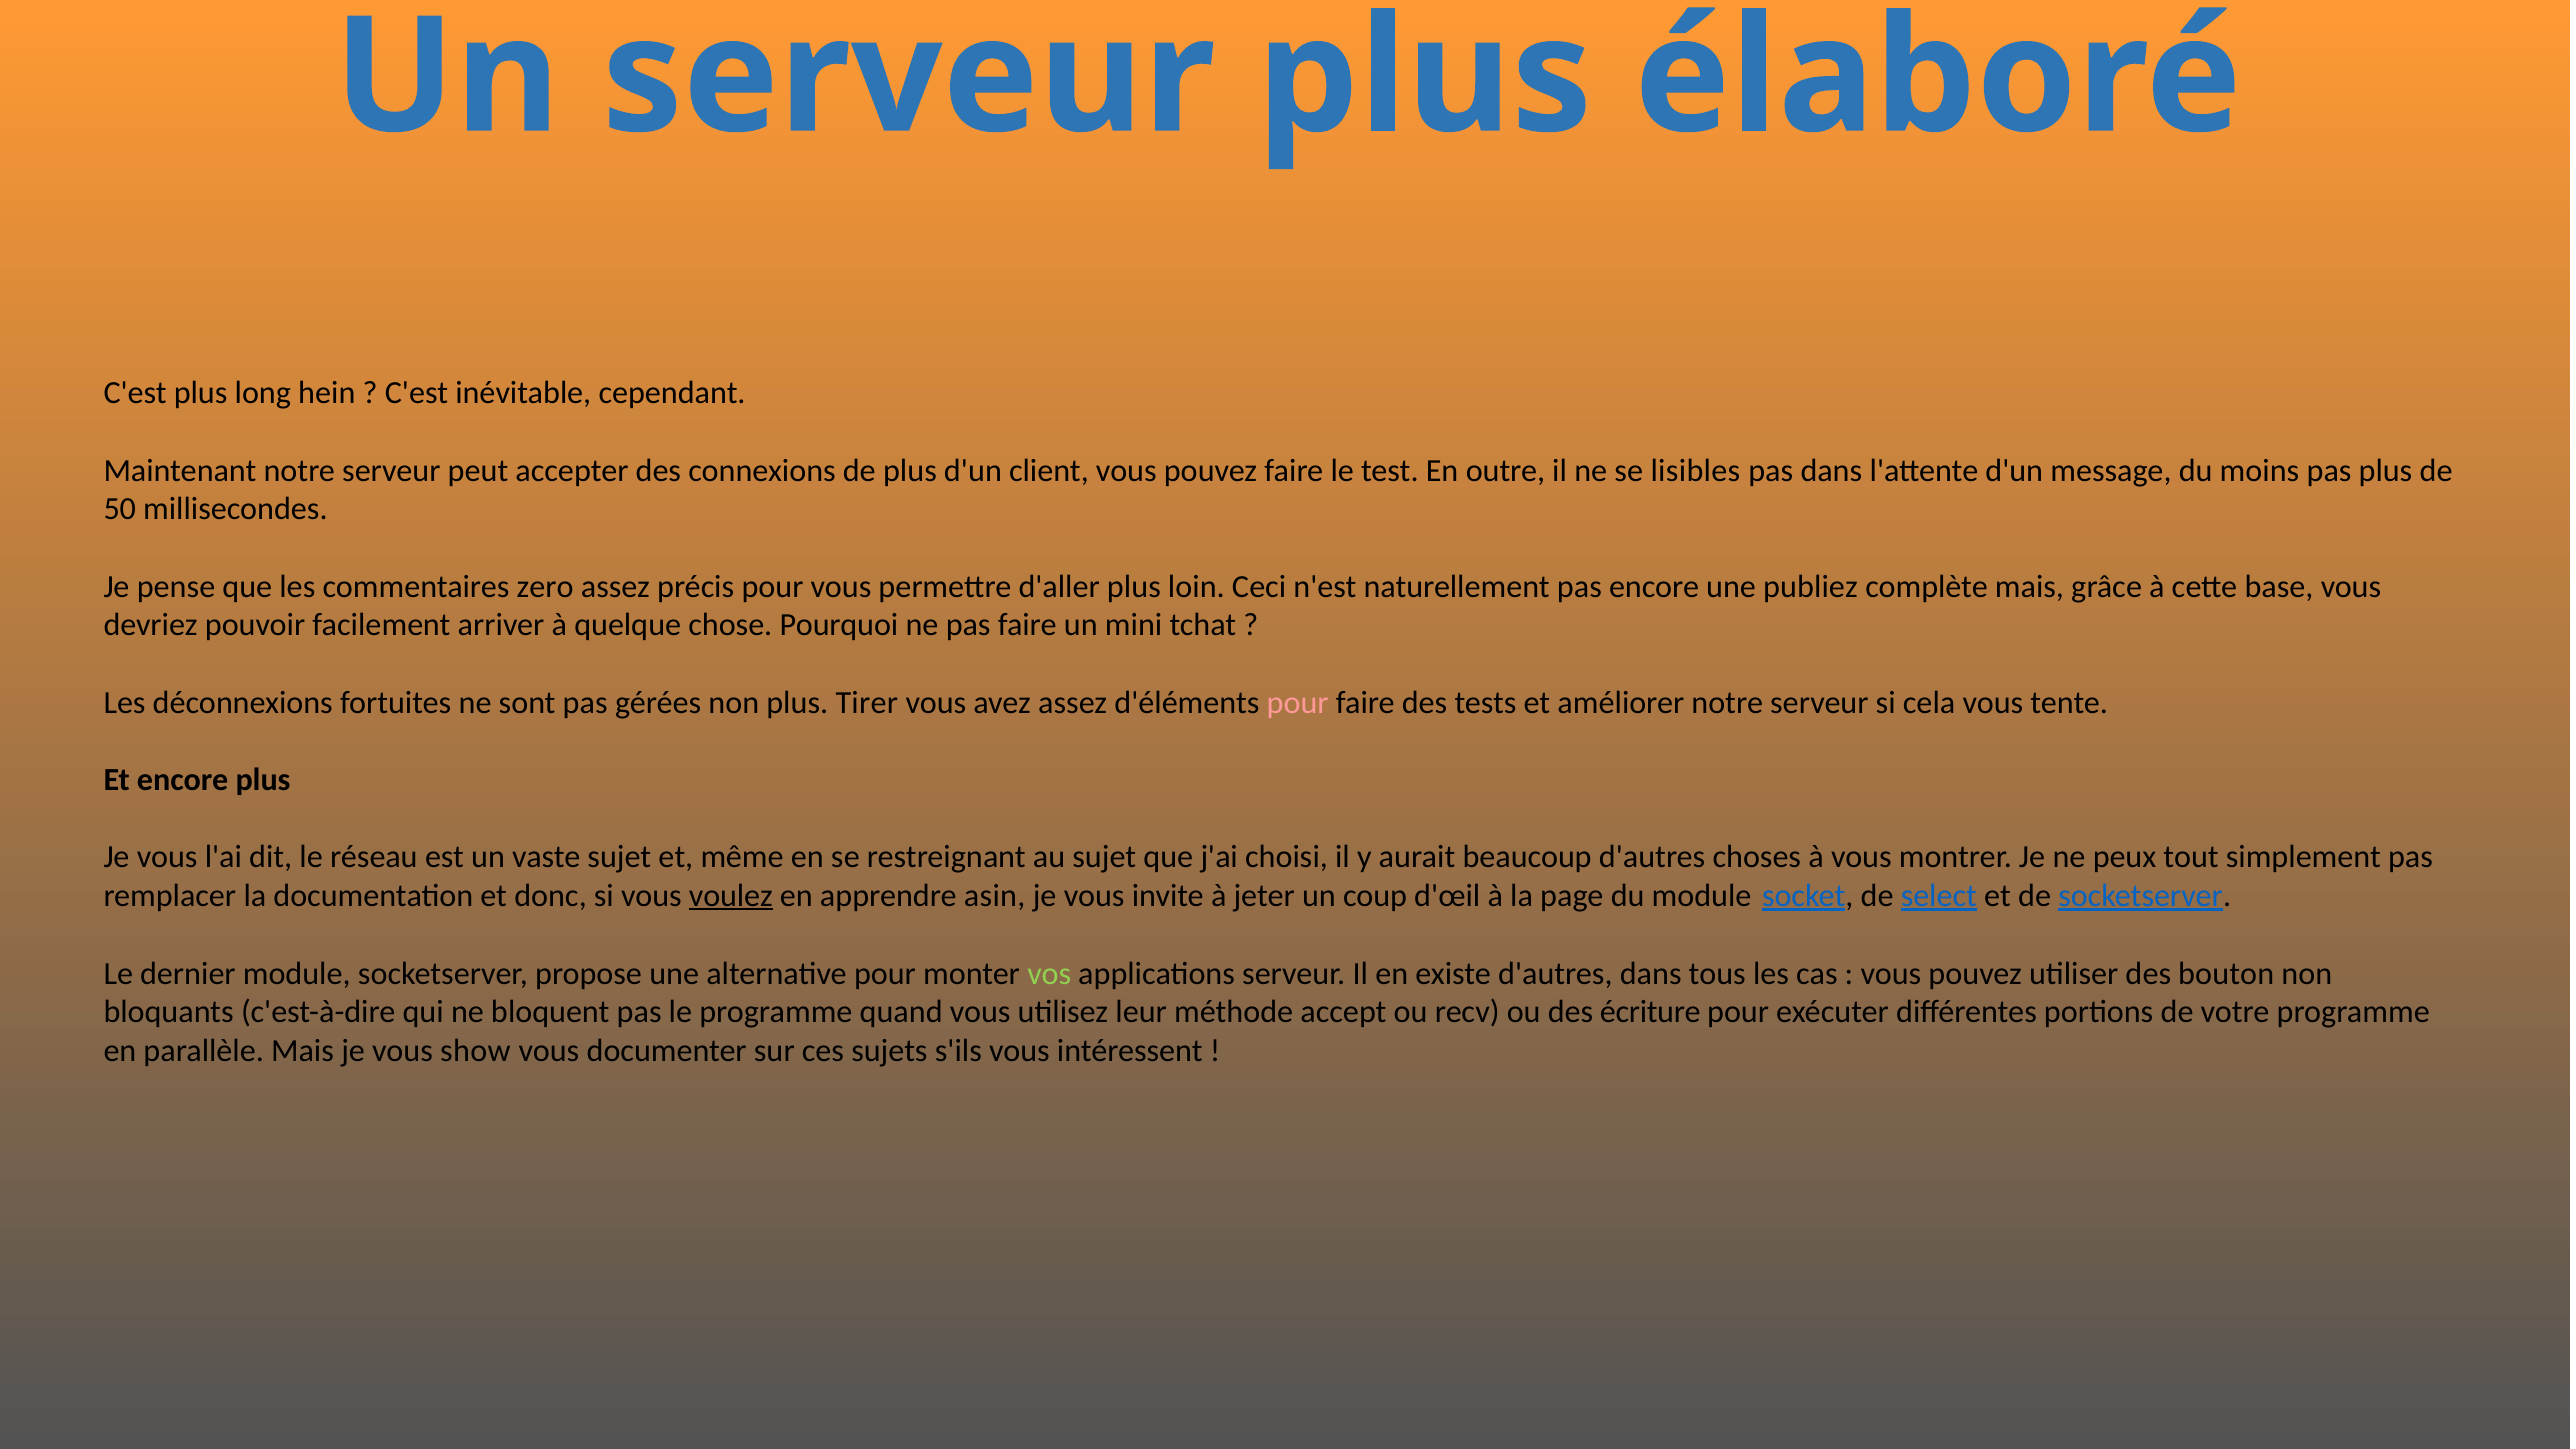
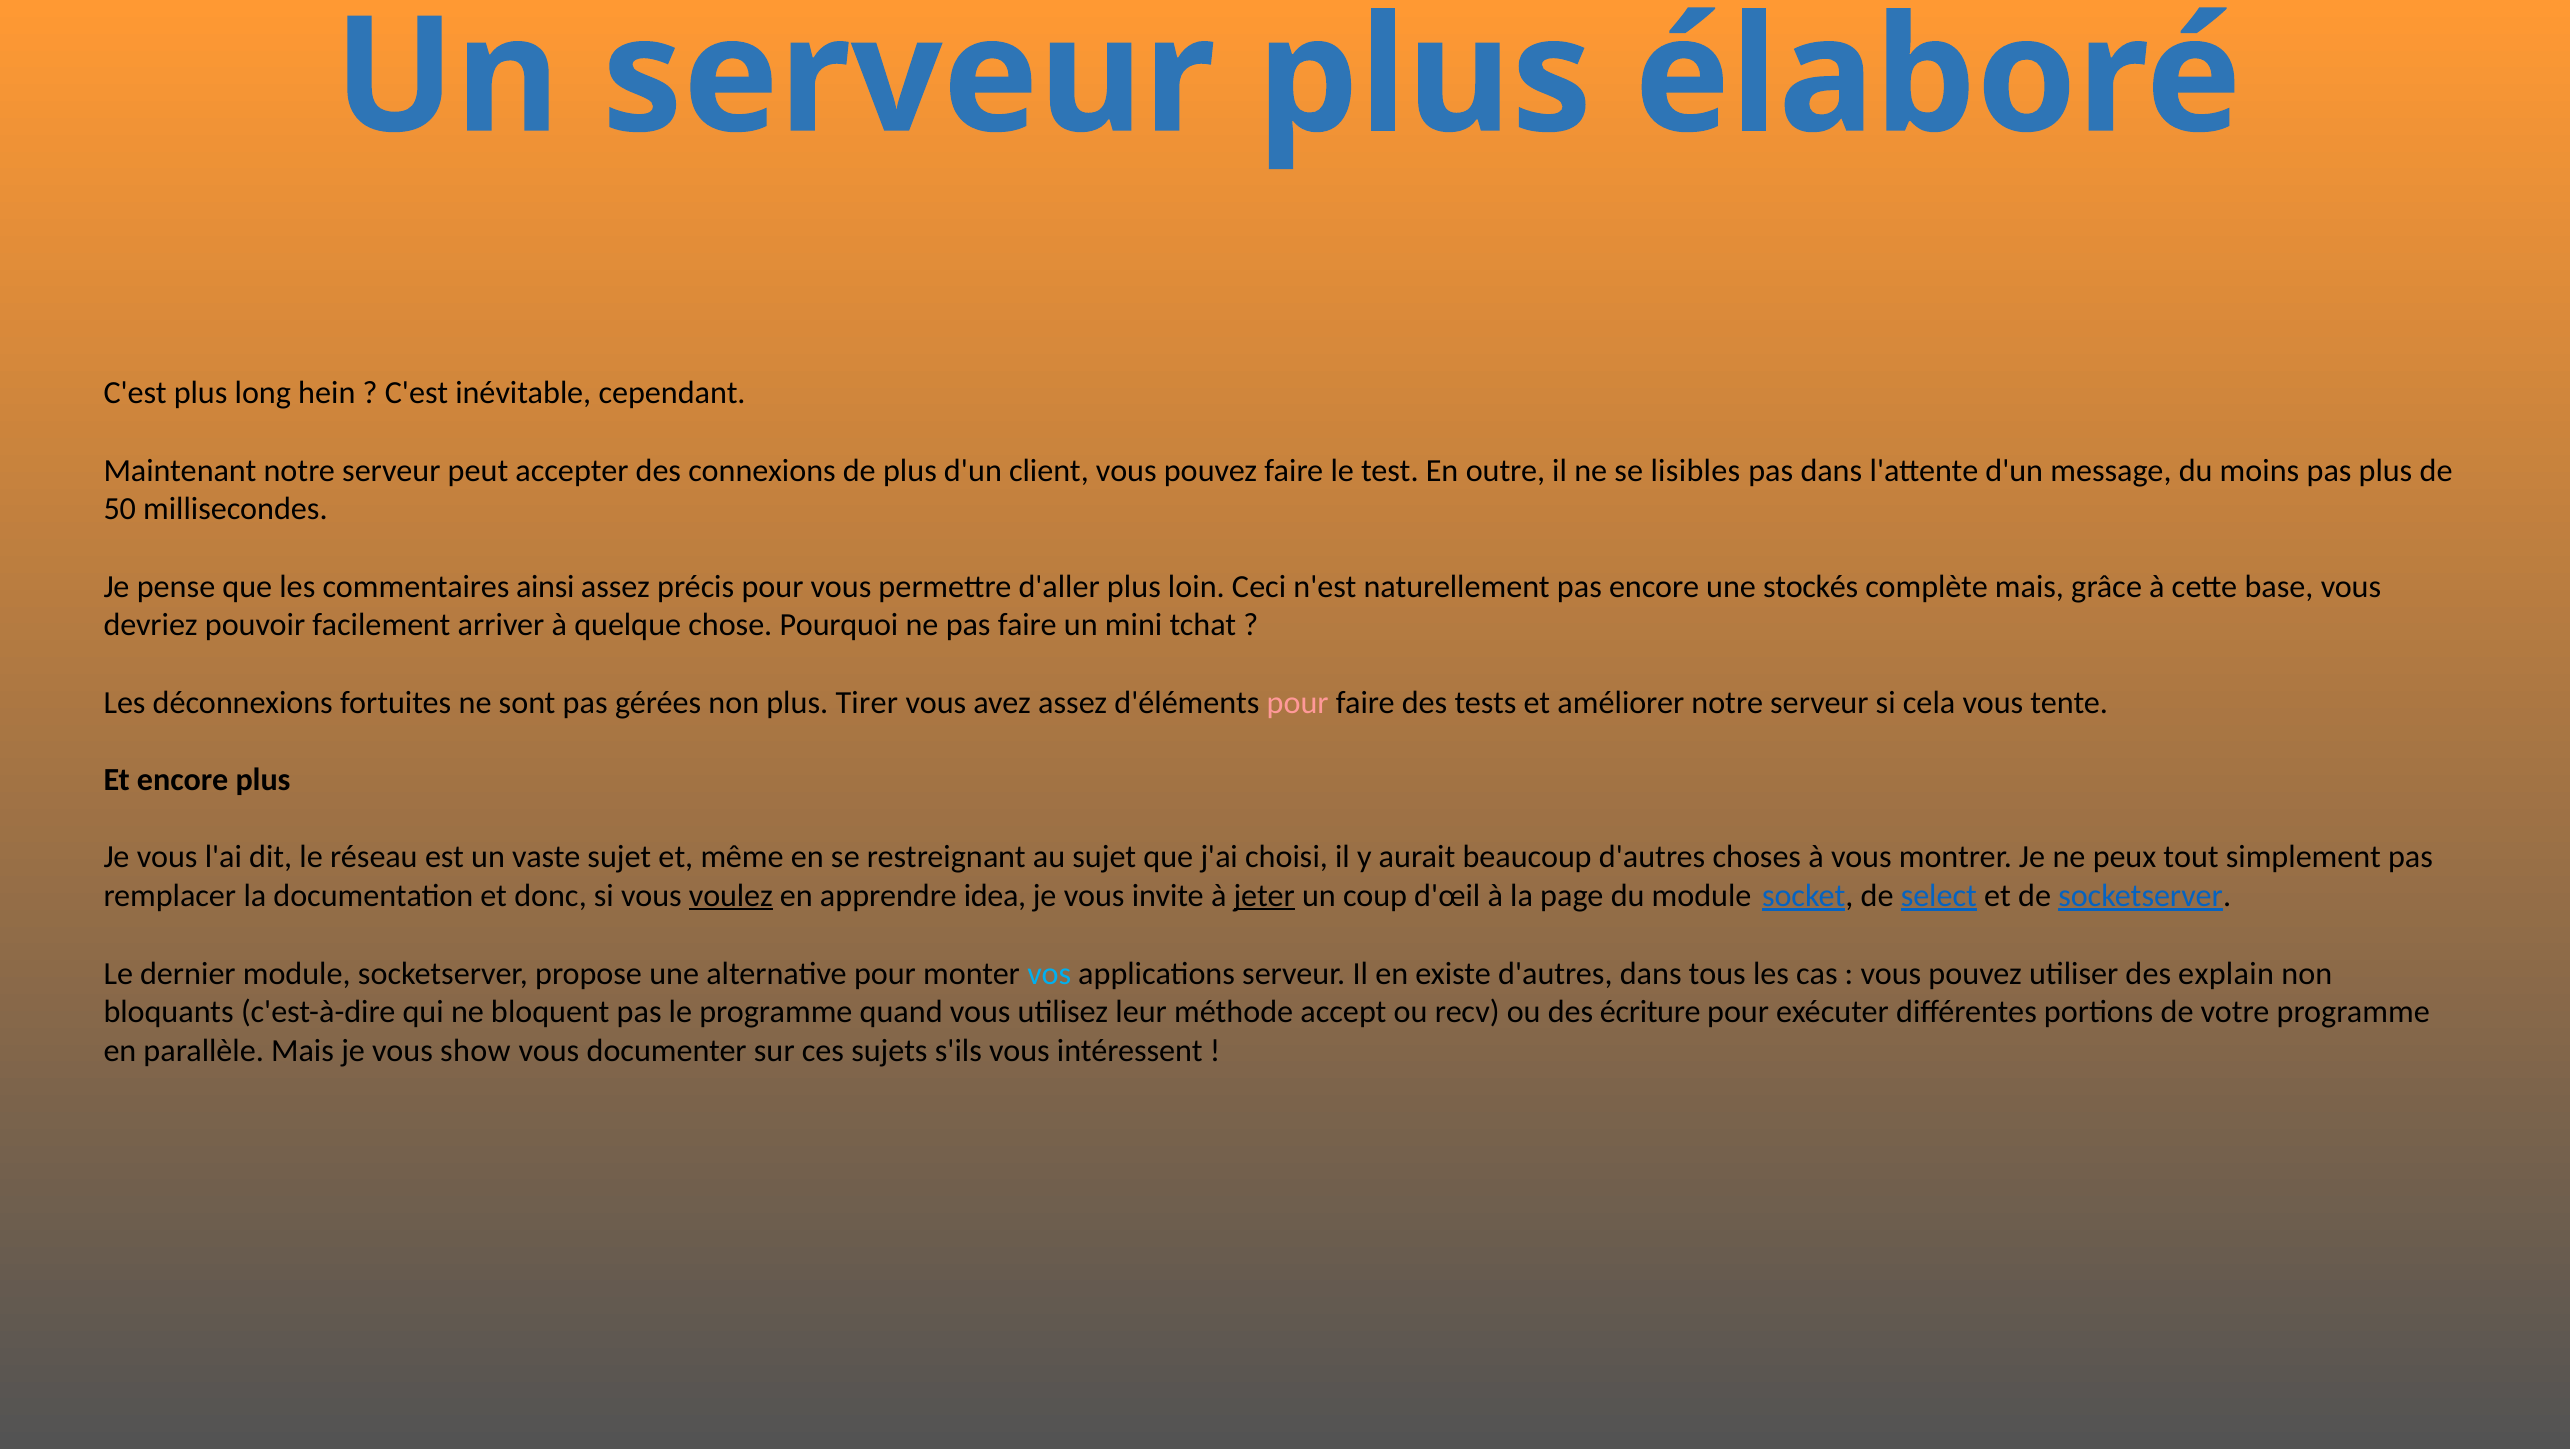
zero: zero -> ainsi (545, 586)
publiez: publiez -> stockés (1811, 586)
asin: asin -> idea (995, 896)
jeter underline: none -> present (1264, 896)
vos colour: light green -> light blue (1049, 973)
bouton: bouton -> explain (2226, 973)
